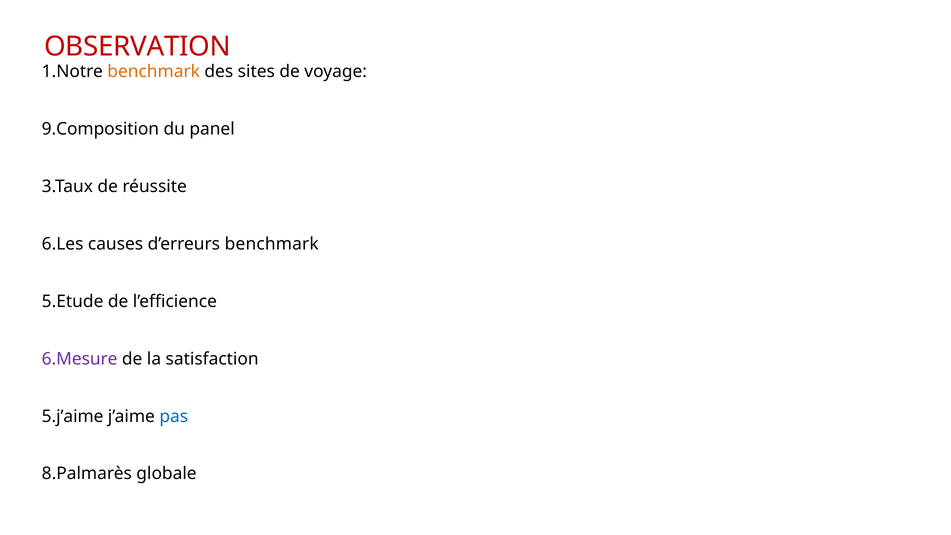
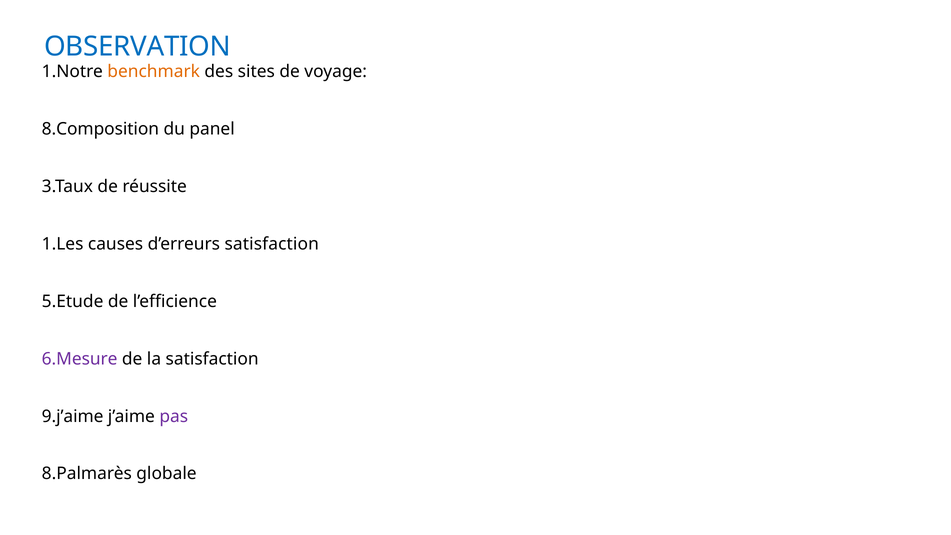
OBSERVATION colour: red -> blue (138, 46)
9.Composition: 9.Composition -> 8.Composition (100, 129)
6.Les: 6.Les -> 1.Les (63, 244)
d’erreurs benchmark: benchmark -> satisfaction (272, 244)
5.j’aime: 5.j’aime -> 9.j’aime (73, 416)
pas colour: blue -> purple (174, 416)
